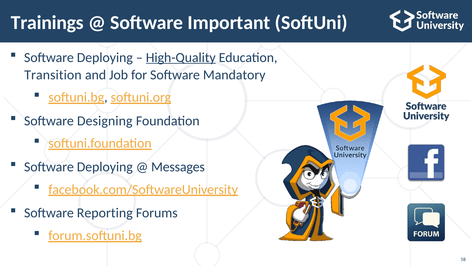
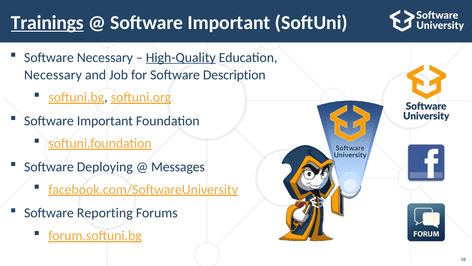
Trainings underline: none -> present (47, 23)
Deploying: Deploying -> Necessary (105, 57)
Transition: Transition -> Necessary (53, 75)
Mandatory: Mandatory -> Description (234, 75)
Designing: Designing -> Important (105, 121)
